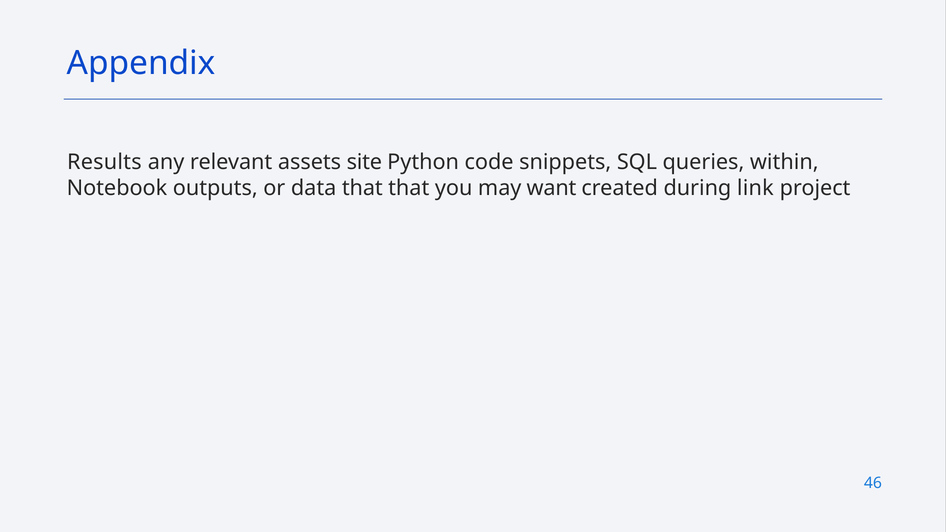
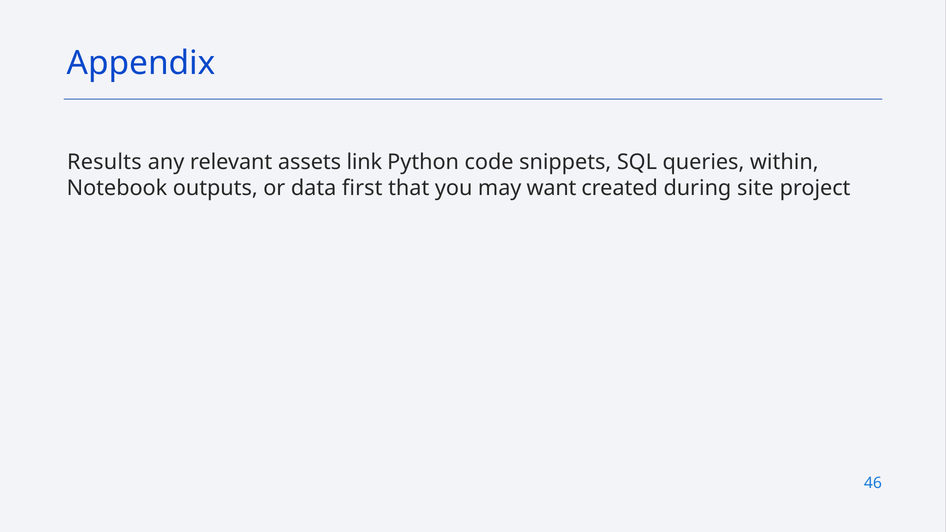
site: site -> link (364, 162)
data that: that -> first (362, 188)
link: link -> site (755, 188)
